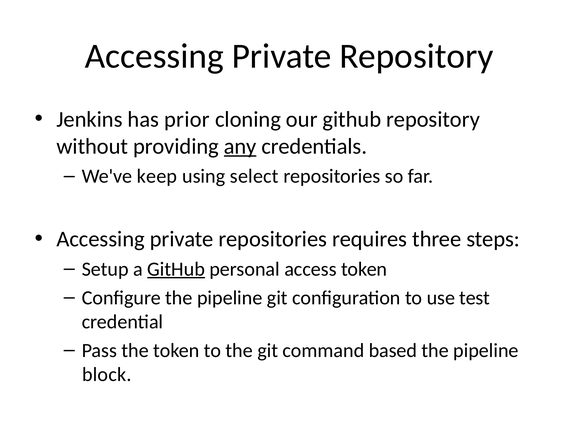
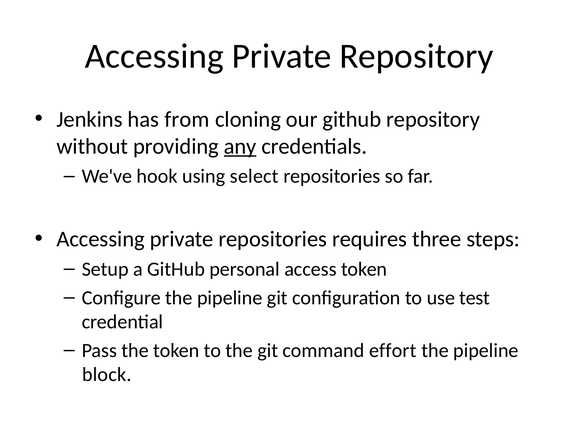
prior: prior -> from (187, 119)
keep: keep -> hook (157, 176)
GitHub underline: present -> none (176, 269)
based: based -> effort (393, 351)
